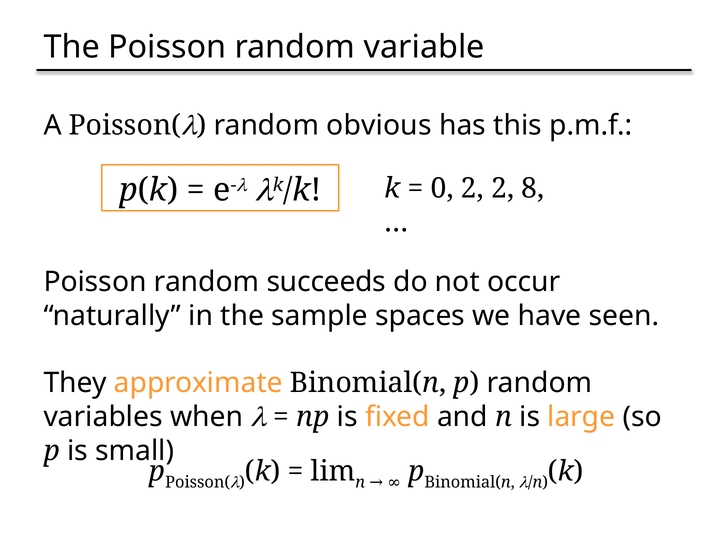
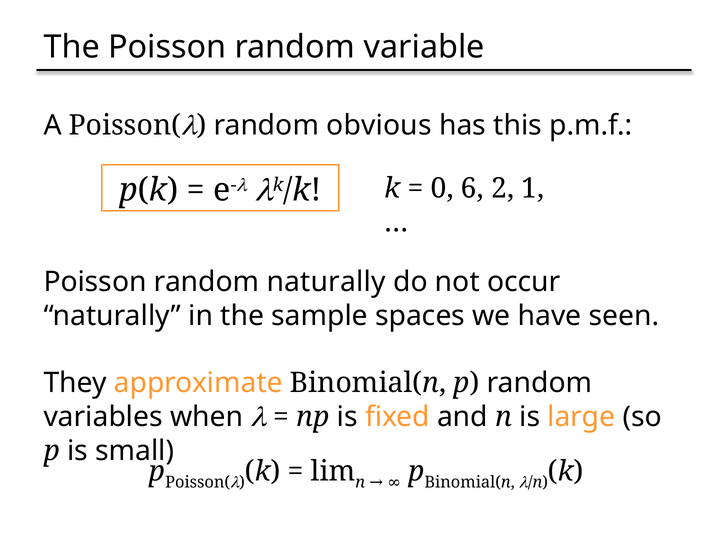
0 2: 2 -> 6 (472, 188)
8: 8 -> 1 (533, 188)
random succeeds: succeeds -> naturally (326, 282)
